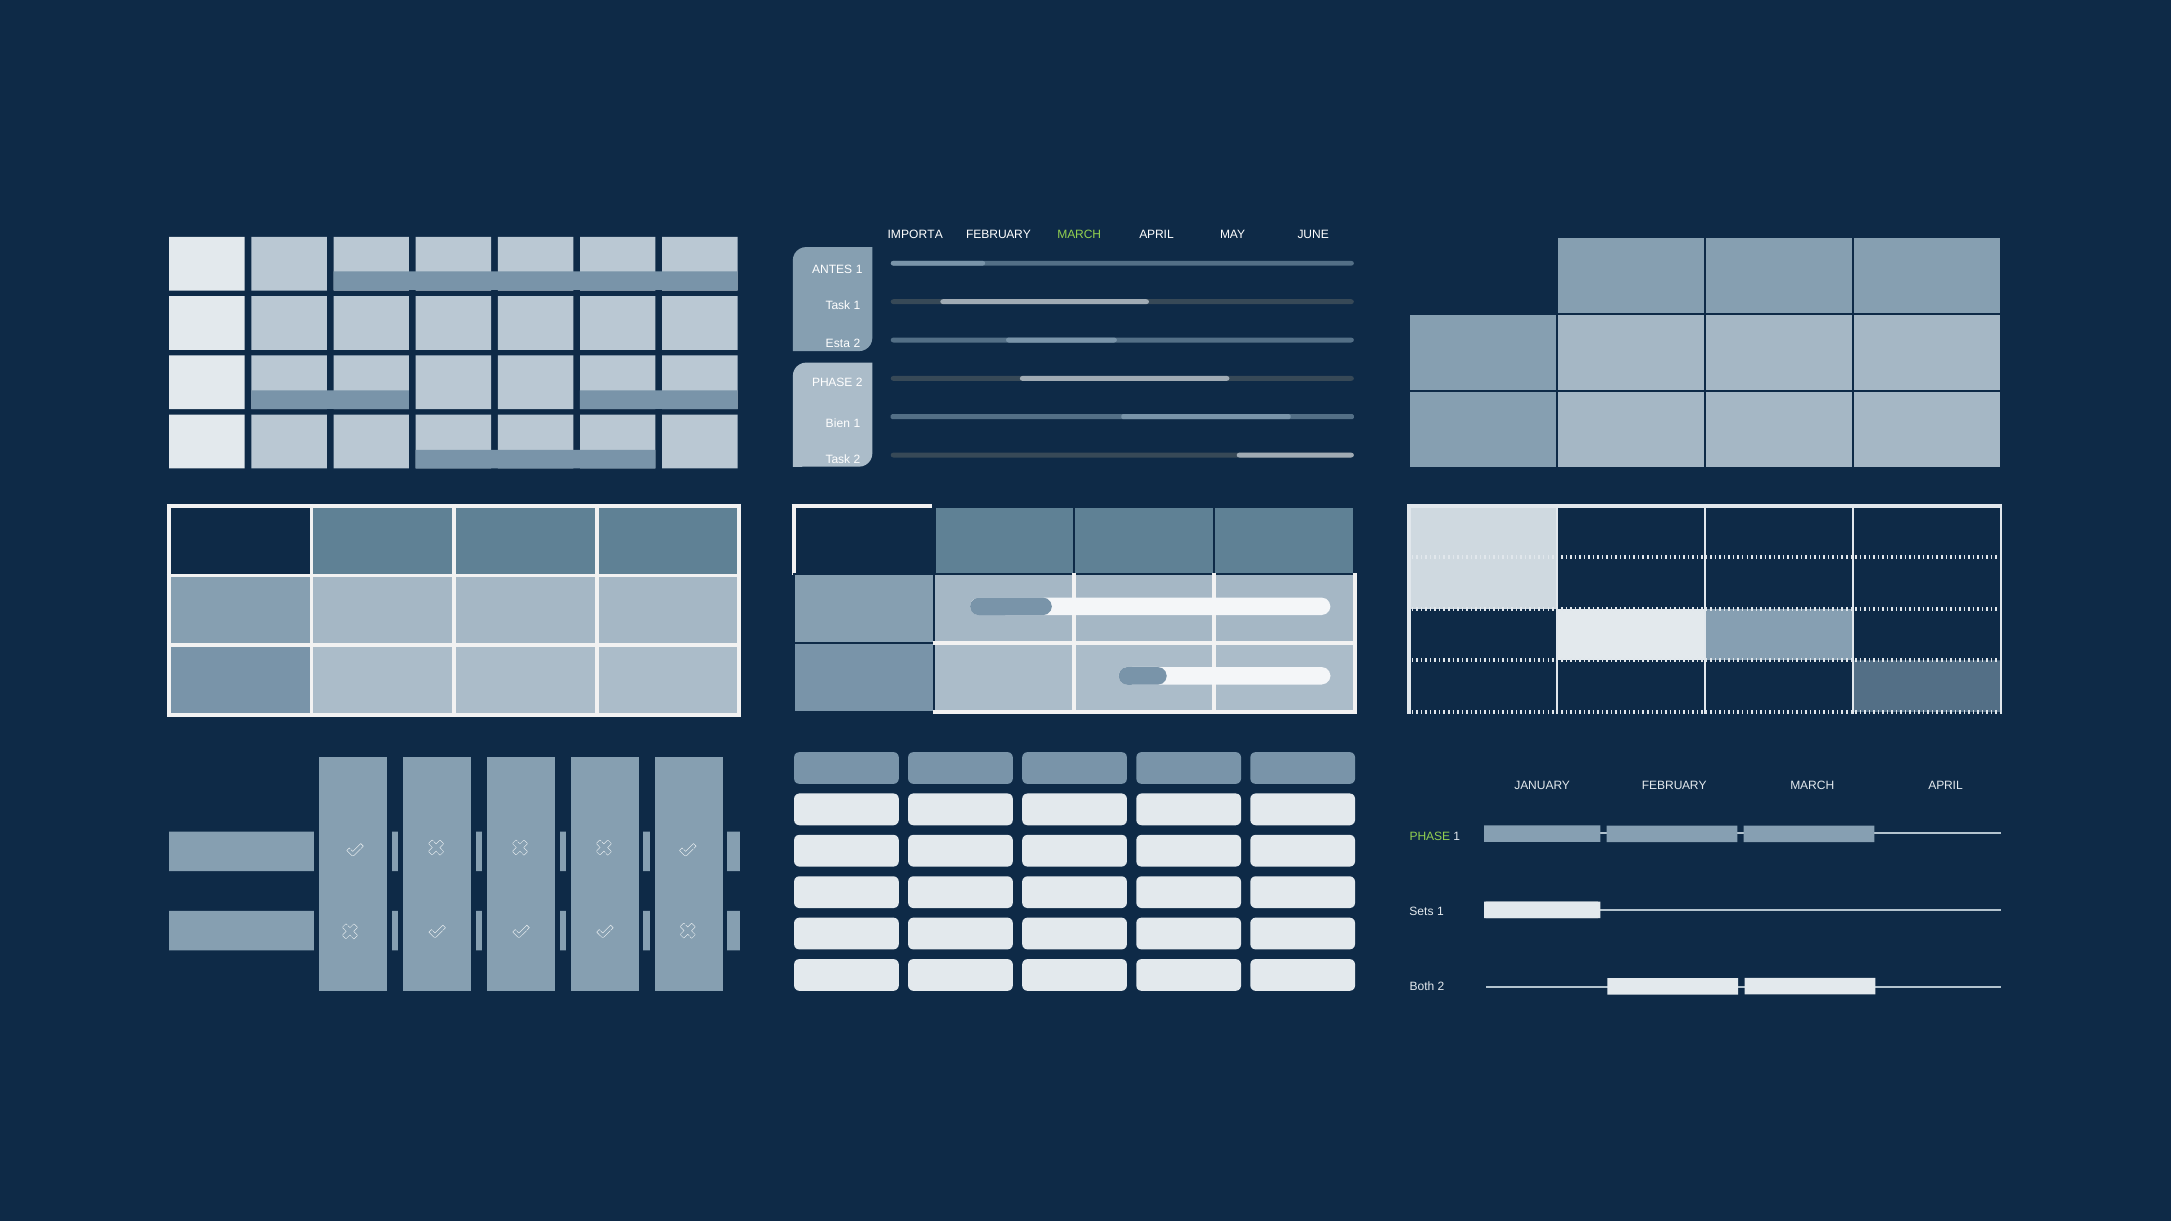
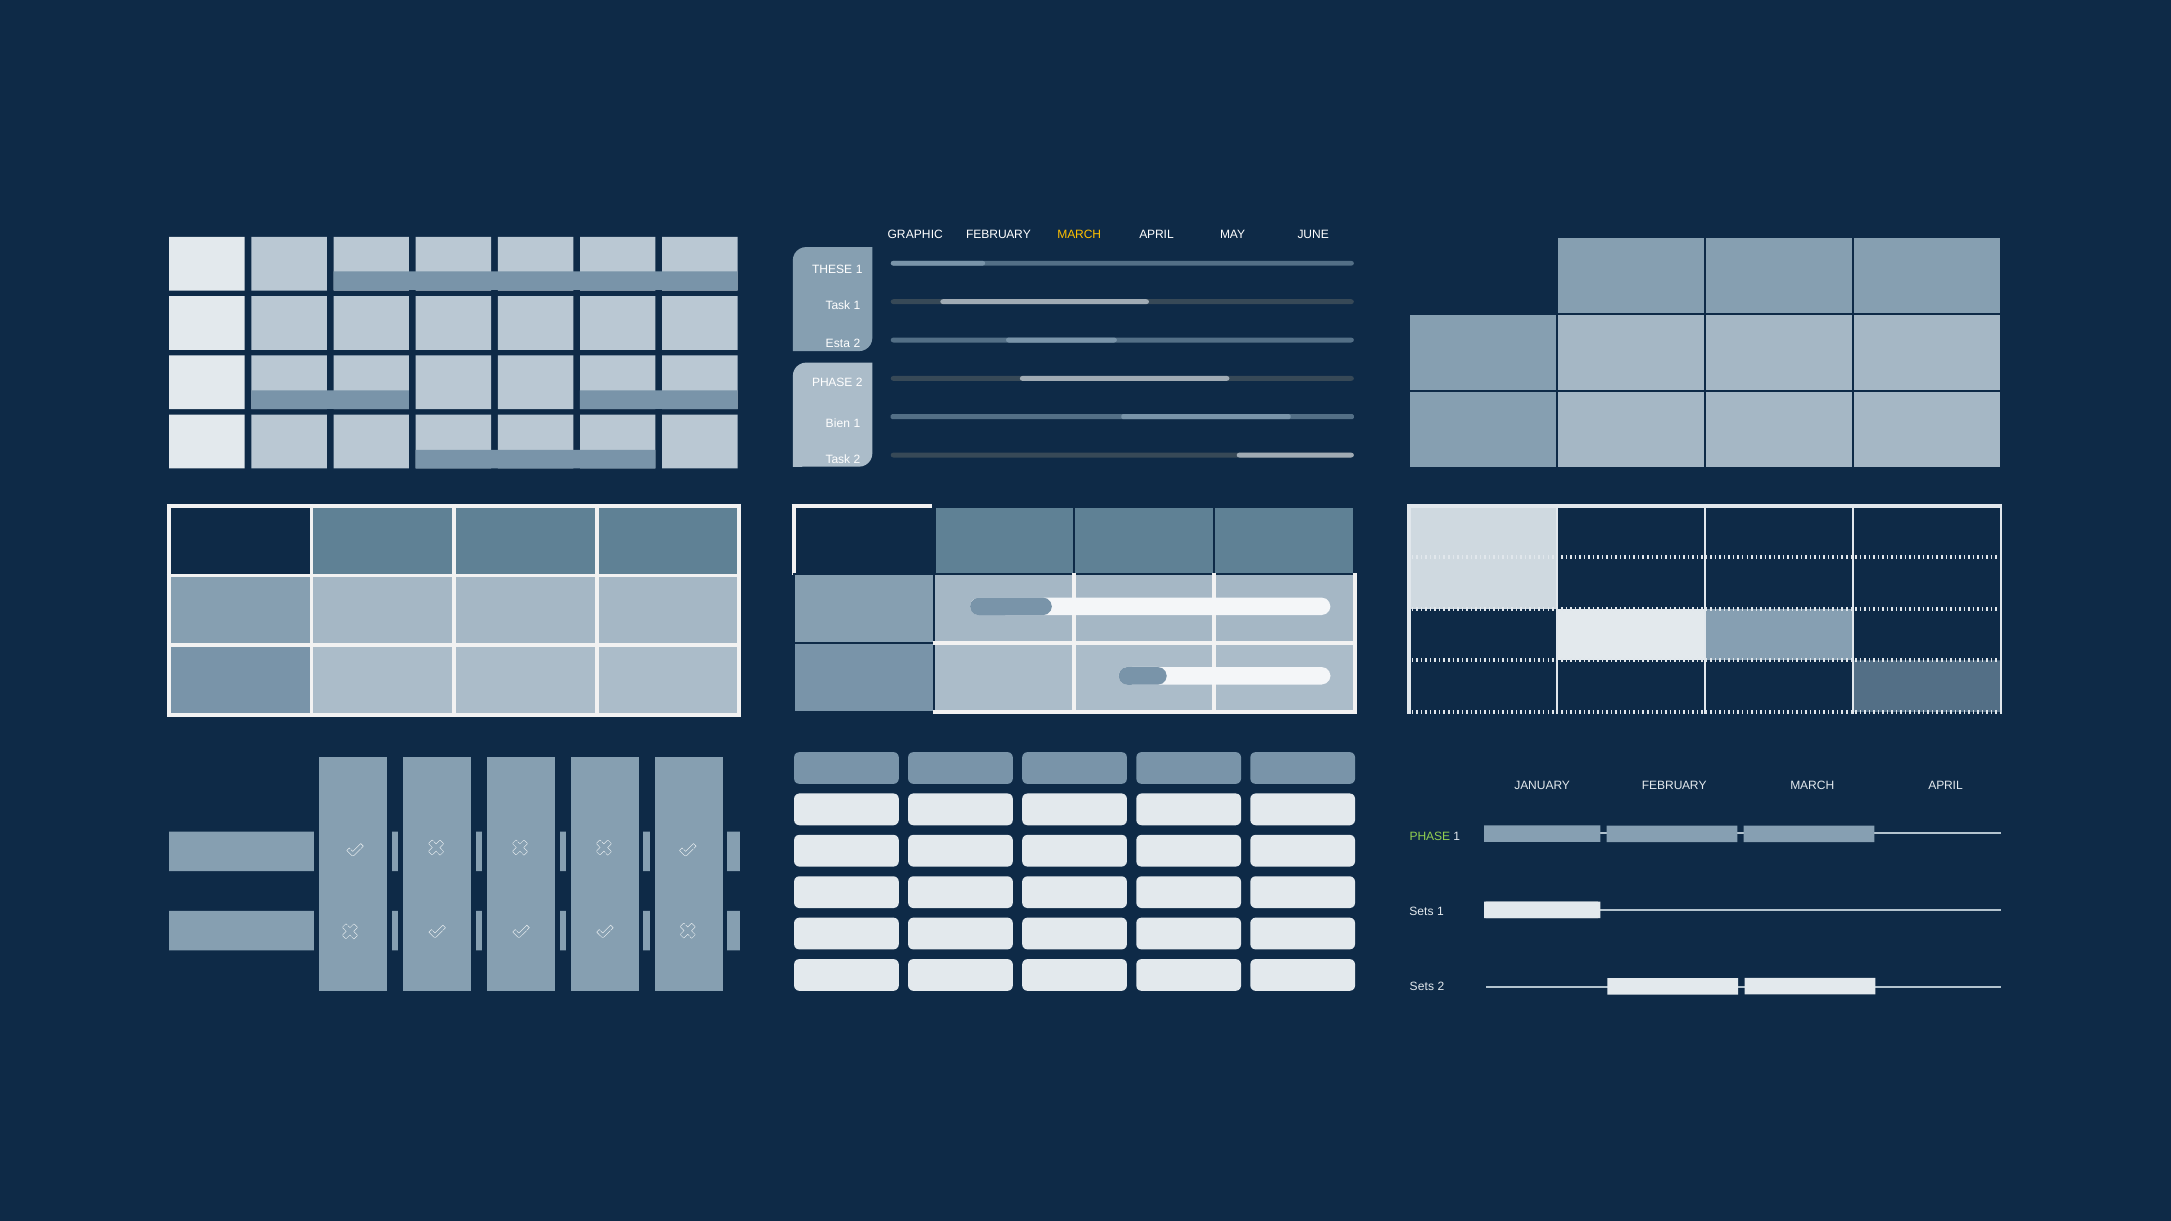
IMPORTA: IMPORTA -> GRAPHIC (915, 234)
MARCH colour: light green -> yellow (1079, 234)
ANTES: ANTES -> THESE (832, 269)
Both: Both -> Sets (1422, 987)
